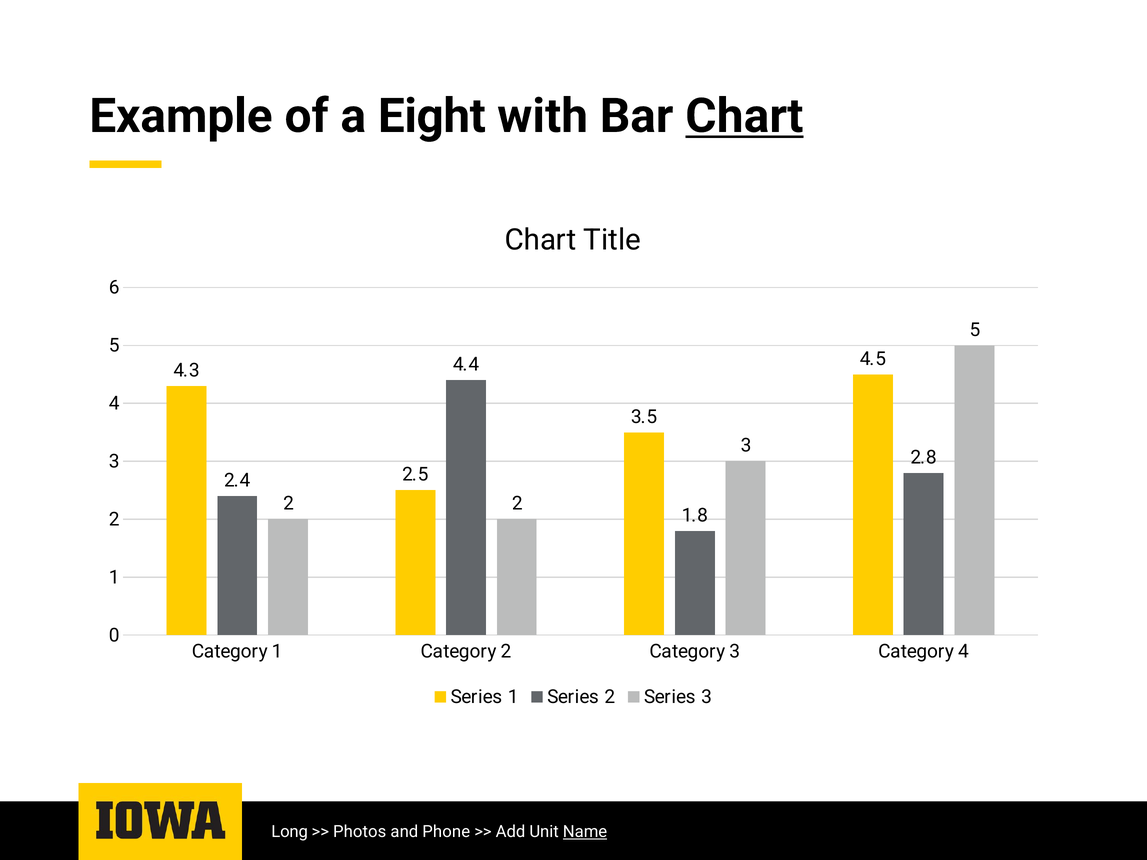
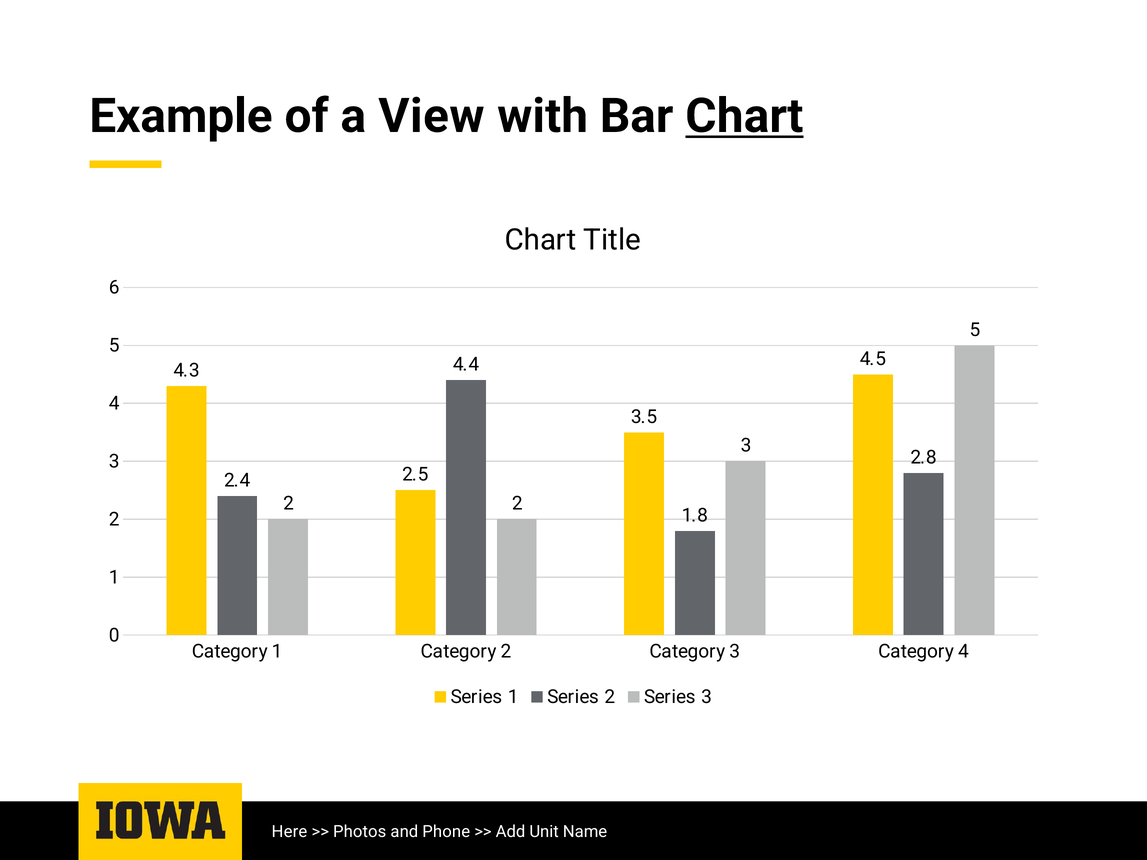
Eight: Eight -> View (431, 116)
Long: Long -> Here (289, 832)
Name underline: present -> none (585, 832)
